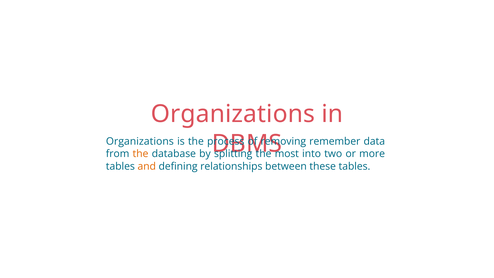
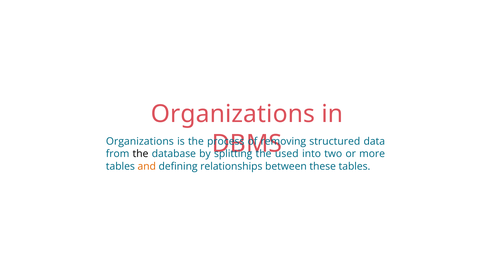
remember: remember -> structured (335, 141)
the colour: orange -> black (141, 154)
most: most -> used (287, 154)
